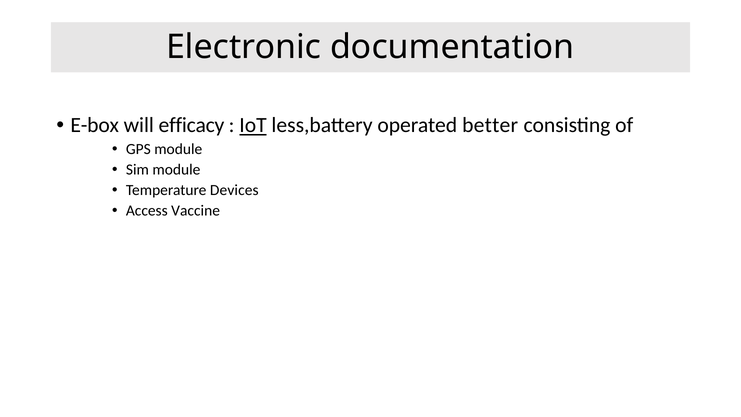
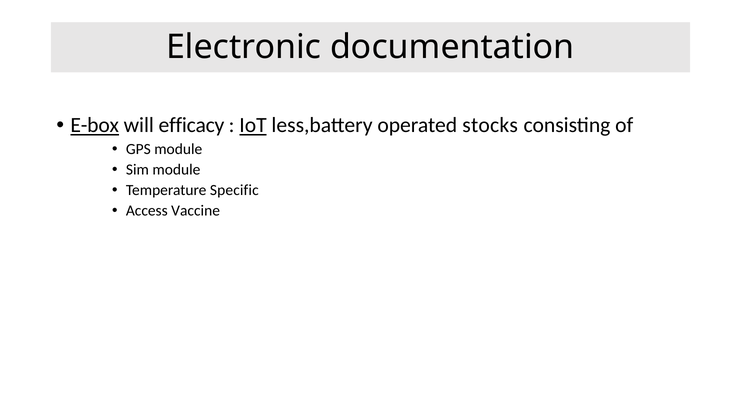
E-box underline: none -> present (95, 125)
better: better -> stocks (490, 125)
Devices: Devices -> Specific (234, 190)
